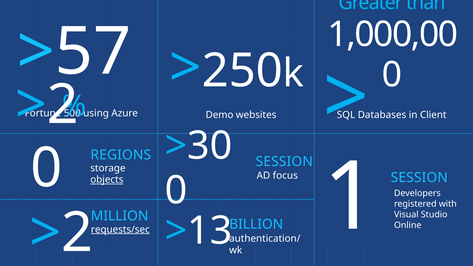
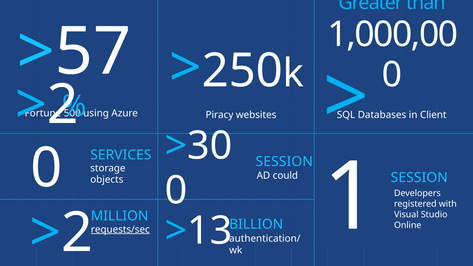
Demo: Demo -> Piracy (219, 115)
REGIONS: REGIONS -> SERVICES (121, 155)
focus: focus -> could (285, 176)
objects underline: present -> none (107, 180)
